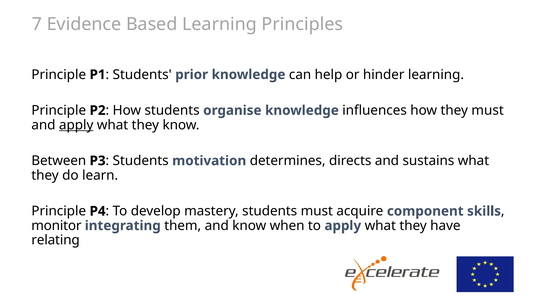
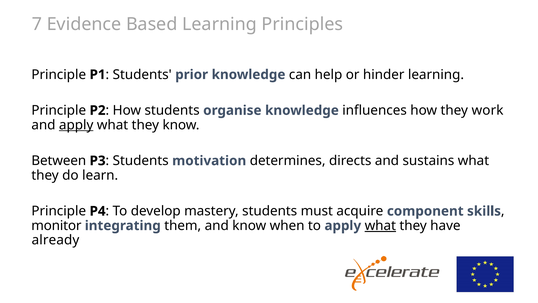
they must: must -> work (488, 110)
what underline: none -> present (380, 225)
relating: relating -> already (55, 240)
